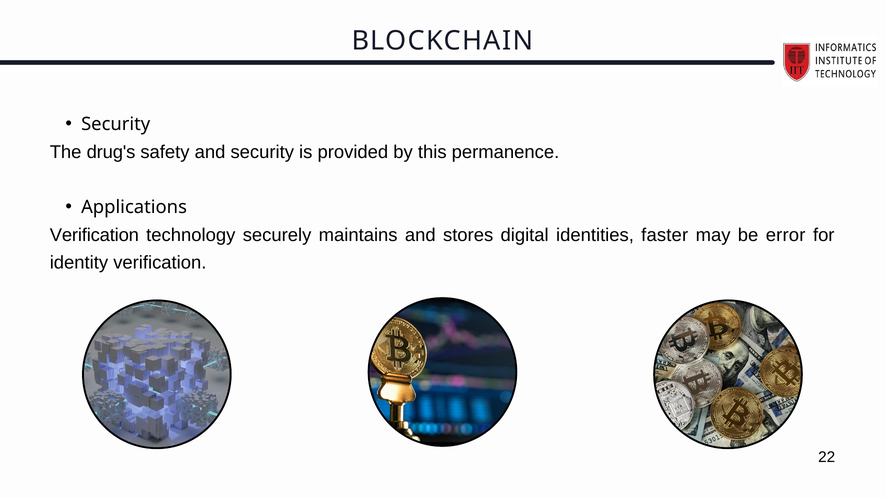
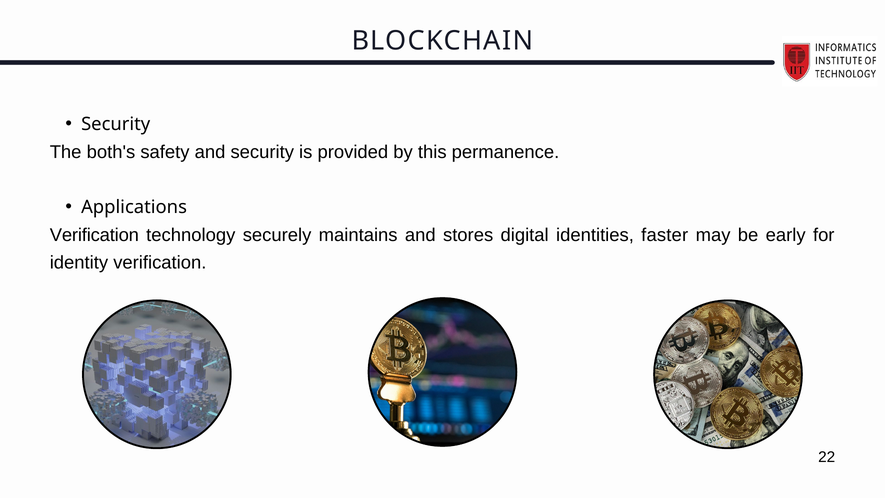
drug's: drug's -> both's (111, 152)
error: error -> early (786, 235)
